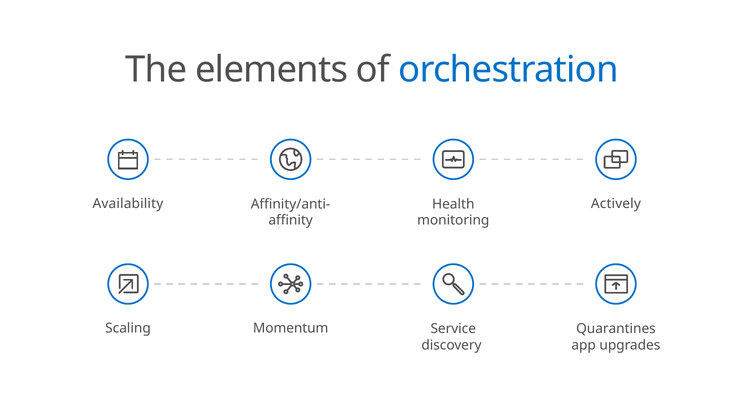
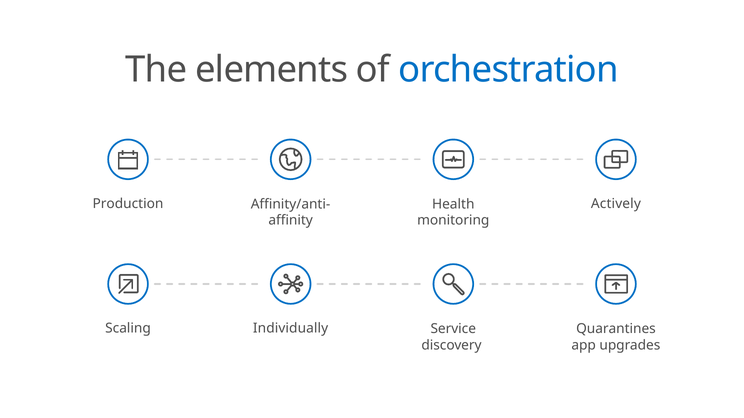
Availability: Availability -> Production (128, 204)
Momentum: Momentum -> Individually (291, 329)
